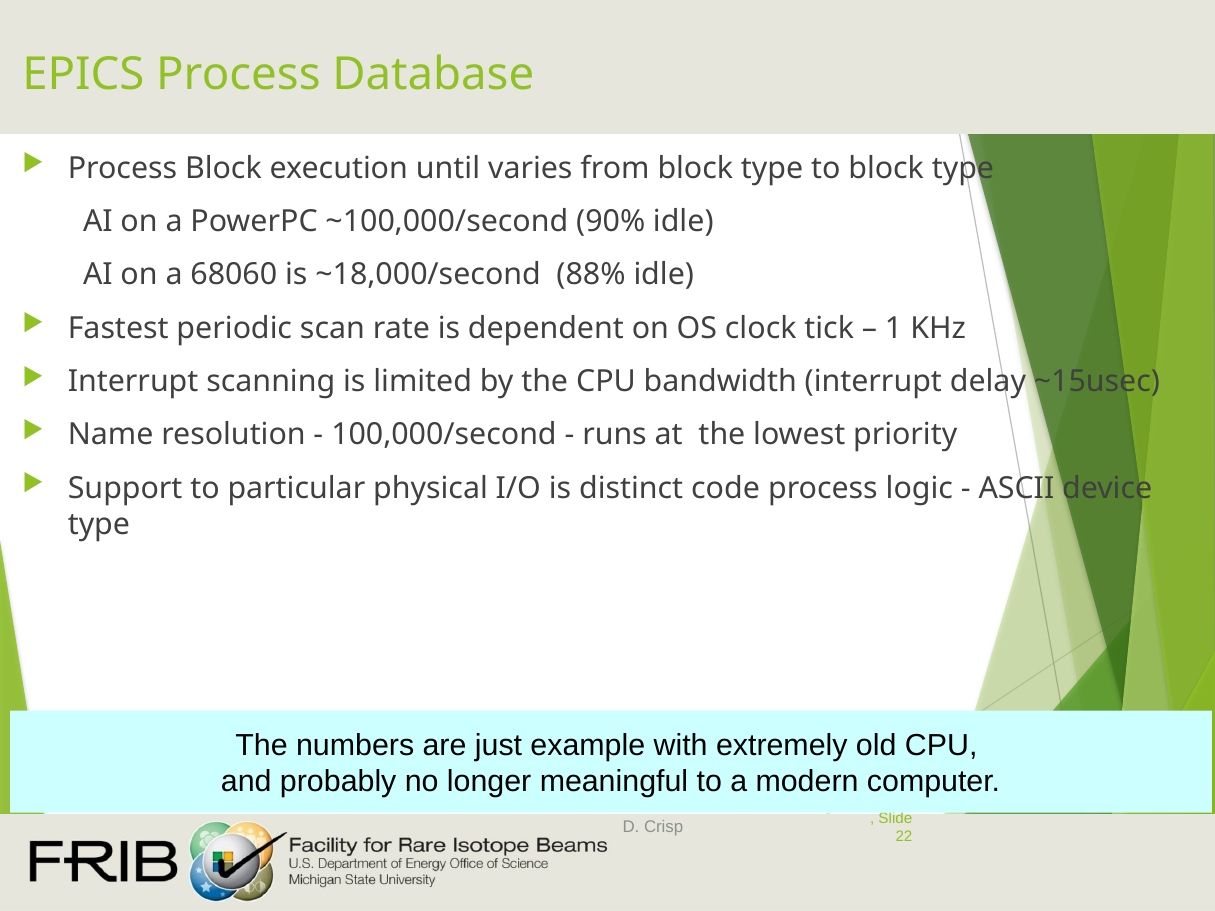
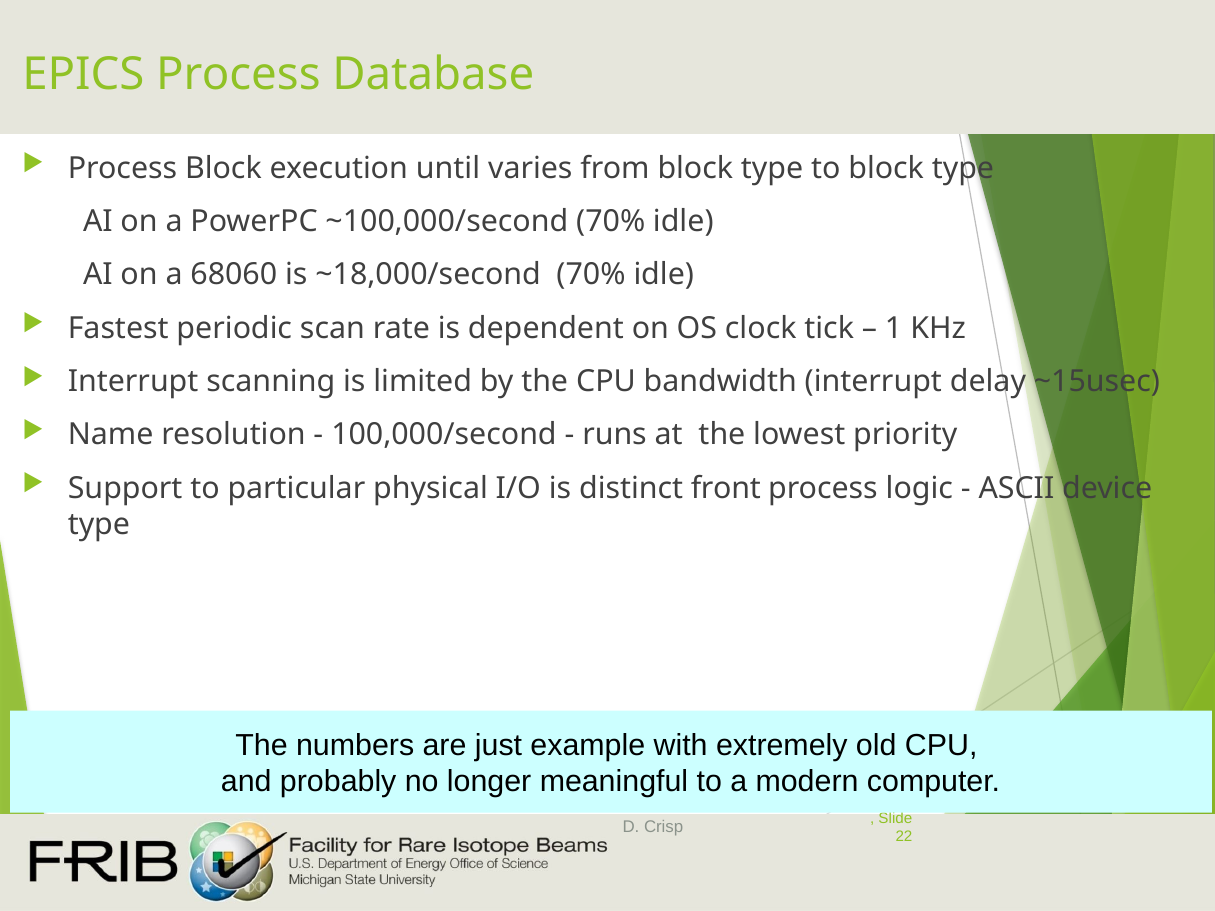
~100,000/second 90%: 90% -> 70% (611, 222)
~18,000/second 88%: 88% -> 70% (591, 275)
code: code -> front (726, 488)
